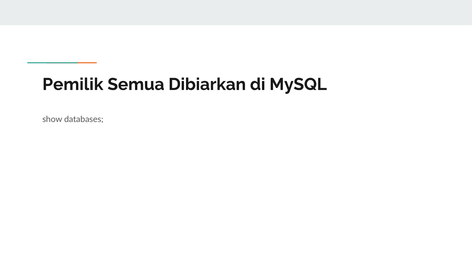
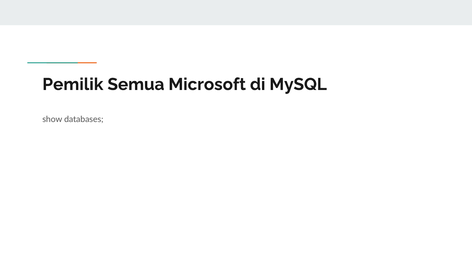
Dibiarkan: Dibiarkan -> Microsoft (207, 84)
